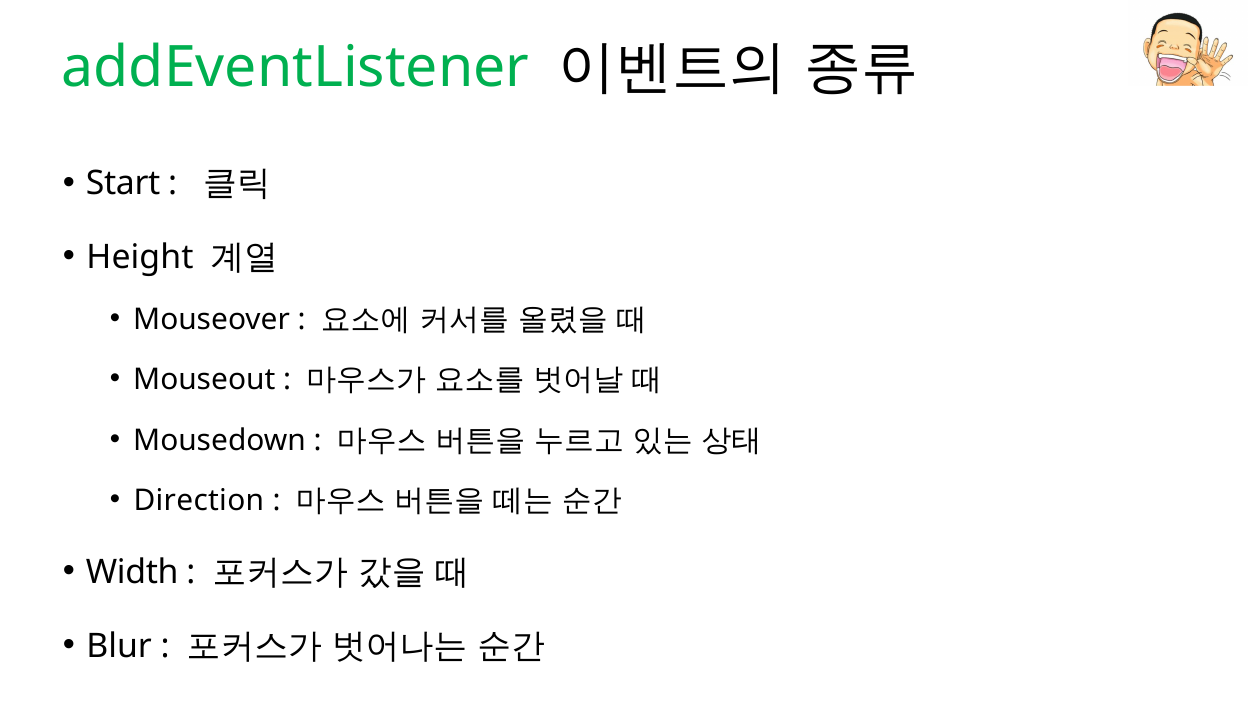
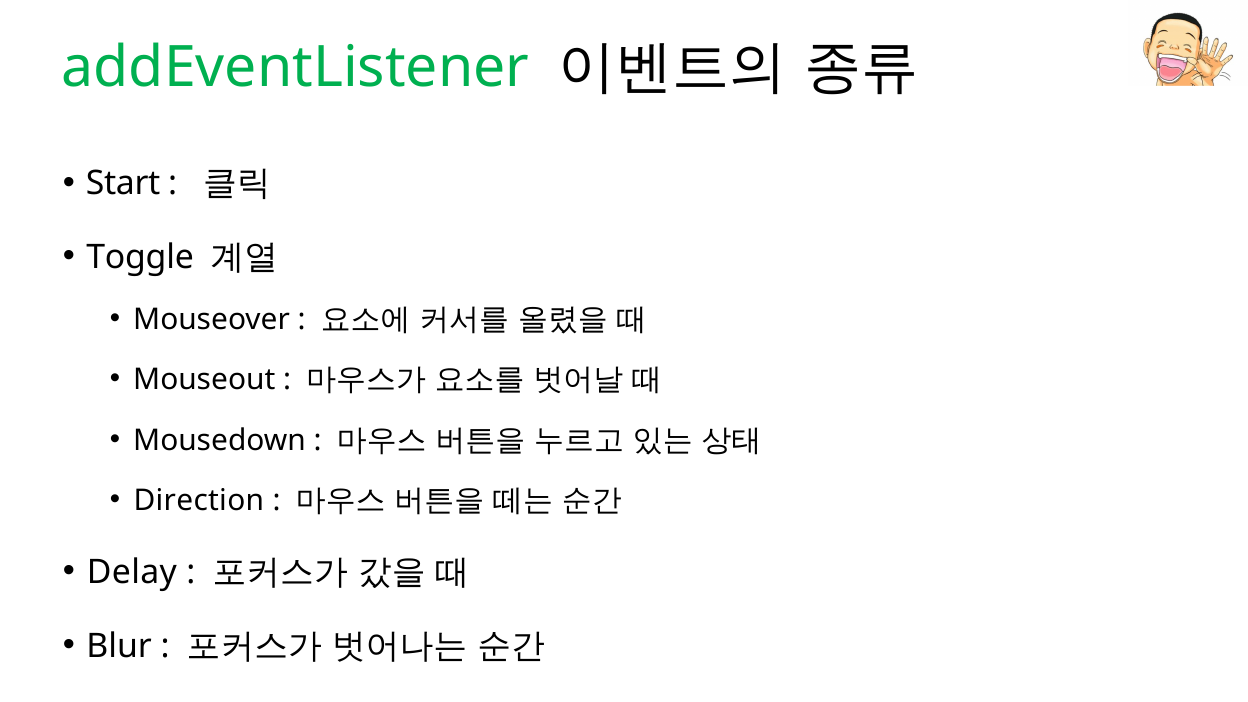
Height: Height -> Toggle (140, 257)
Width: Width -> Delay (132, 572)
